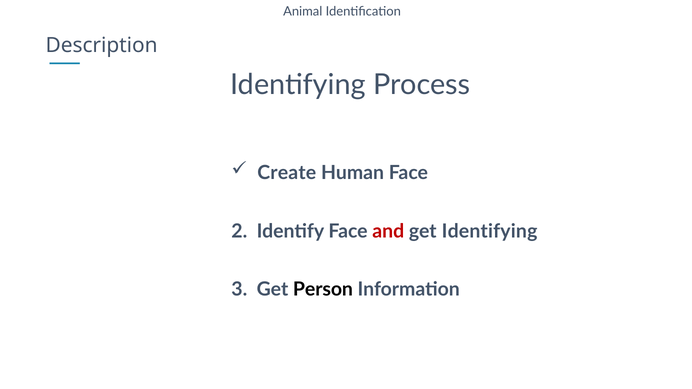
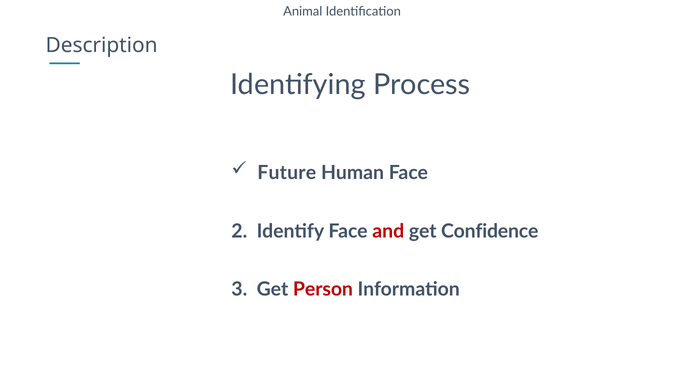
Create: Create -> Future (287, 173)
get Identifying: Identifying -> Confidence (490, 231)
Person colour: black -> red (323, 290)
